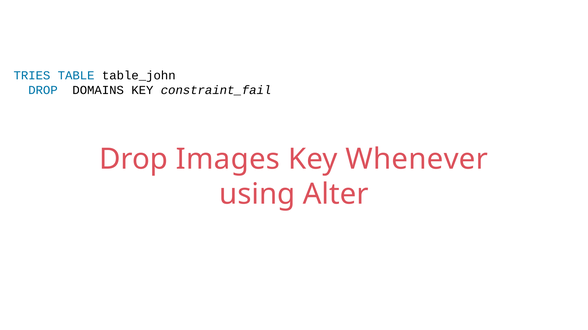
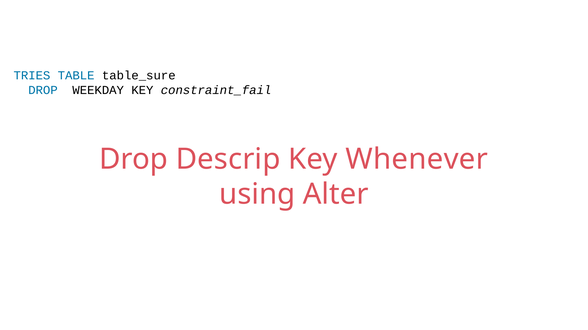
table_john: table_john -> table_sure (139, 76)
DOMAINS: DOMAINS -> WEEKDAY (98, 90)
Images: Images -> Descrip (228, 159)
